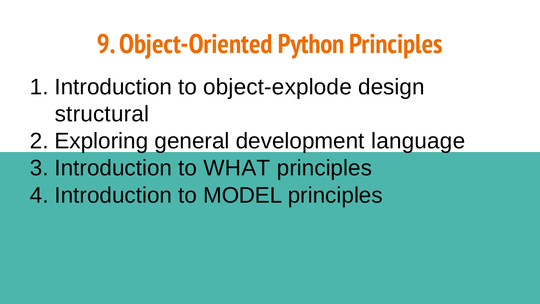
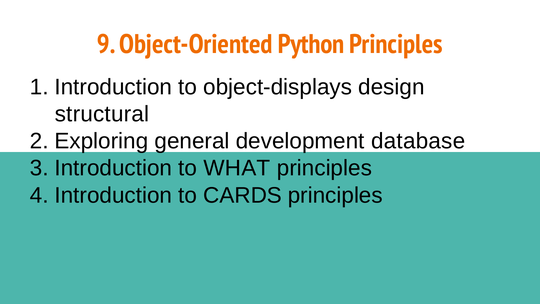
object-explode: object-explode -> object-displays (278, 87)
language: language -> database (418, 141)
MODEL: MODEL -> CARDS (243, 195)
